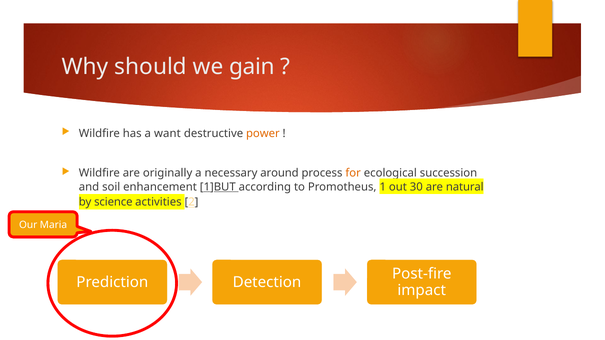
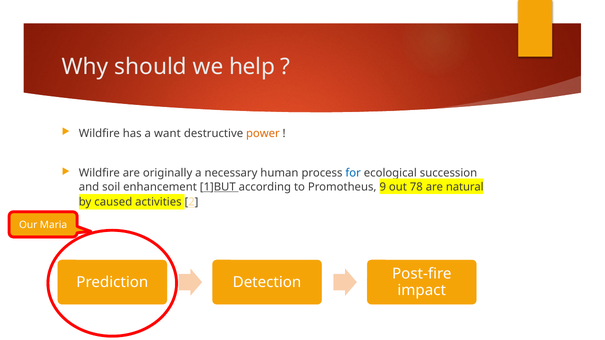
gain: gain -> help (252, 67)
around: around -> human (279, 173)
for colour: orange -> blue (353, 173)
1: 1 -> 9 (383, 187)
30: 30 -> 78 (416, 187)
science: science -> caused (113, 202)
